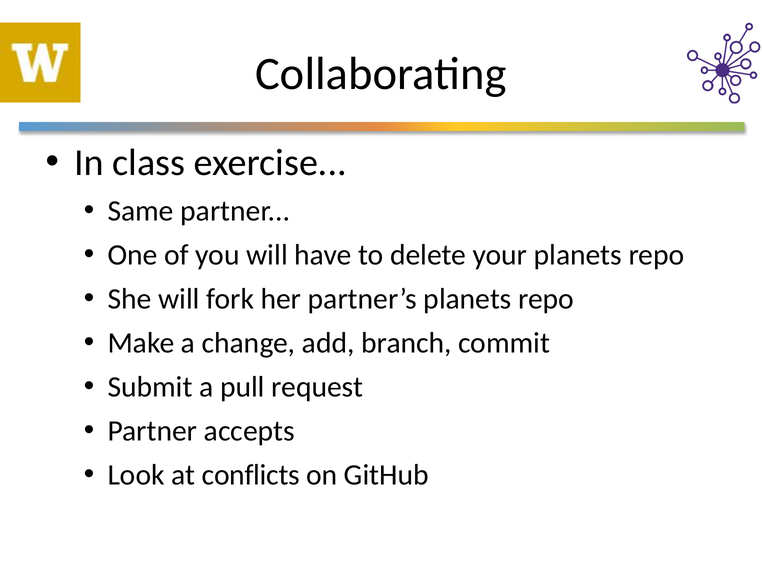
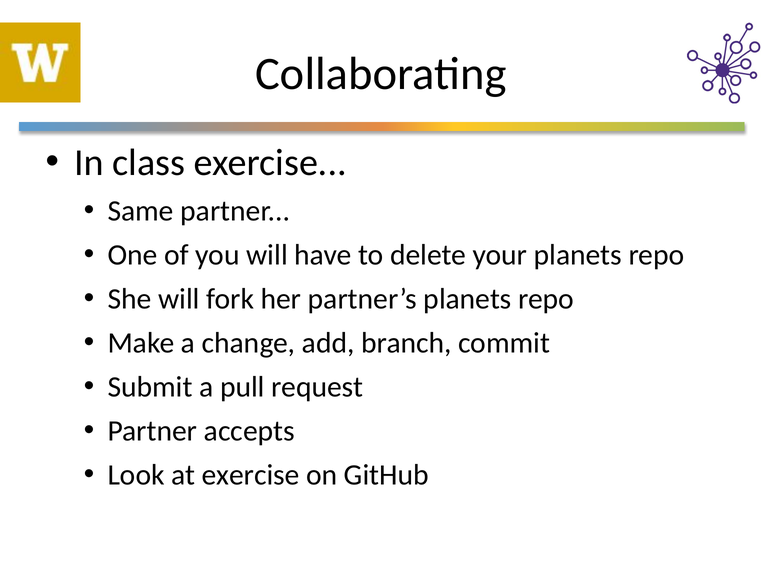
at conflicts: conflicts -> exercise (251, 475)
